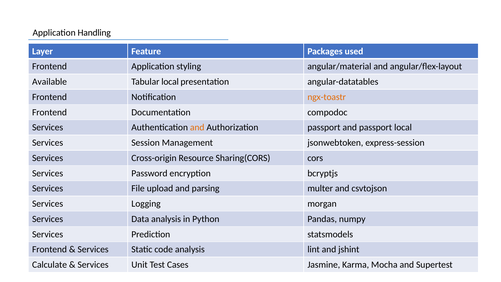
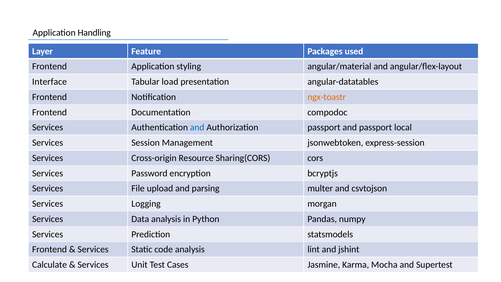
Available: Available -> Interface (49, 82)
Tabular local: local -> load (170, 82)
and colour: orange -> blue (197, 127)
